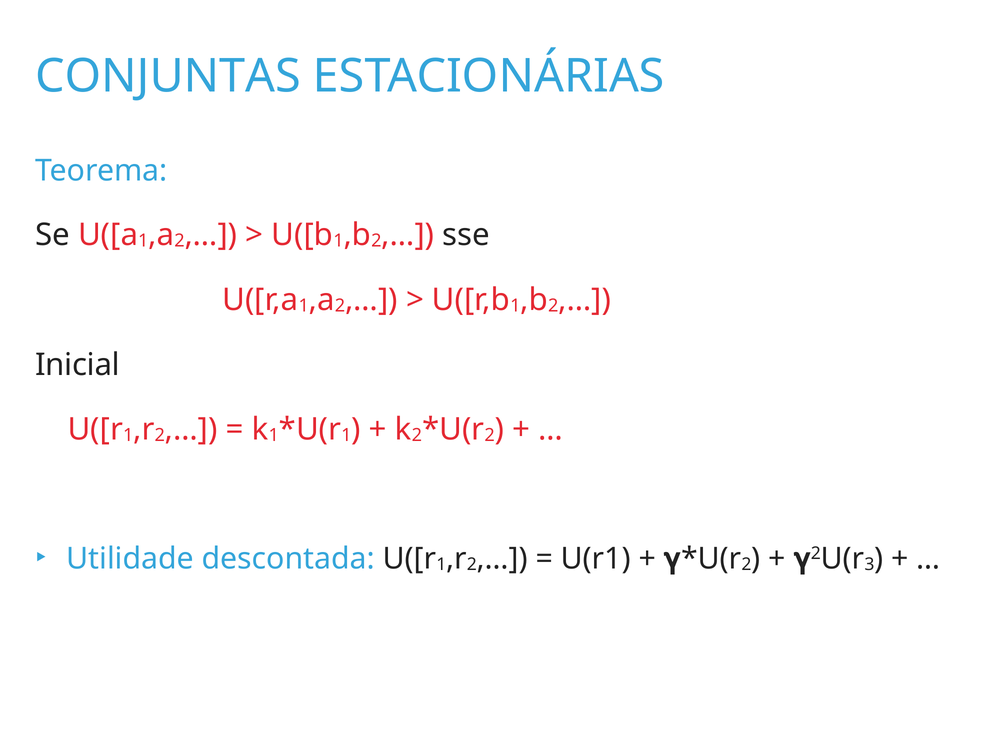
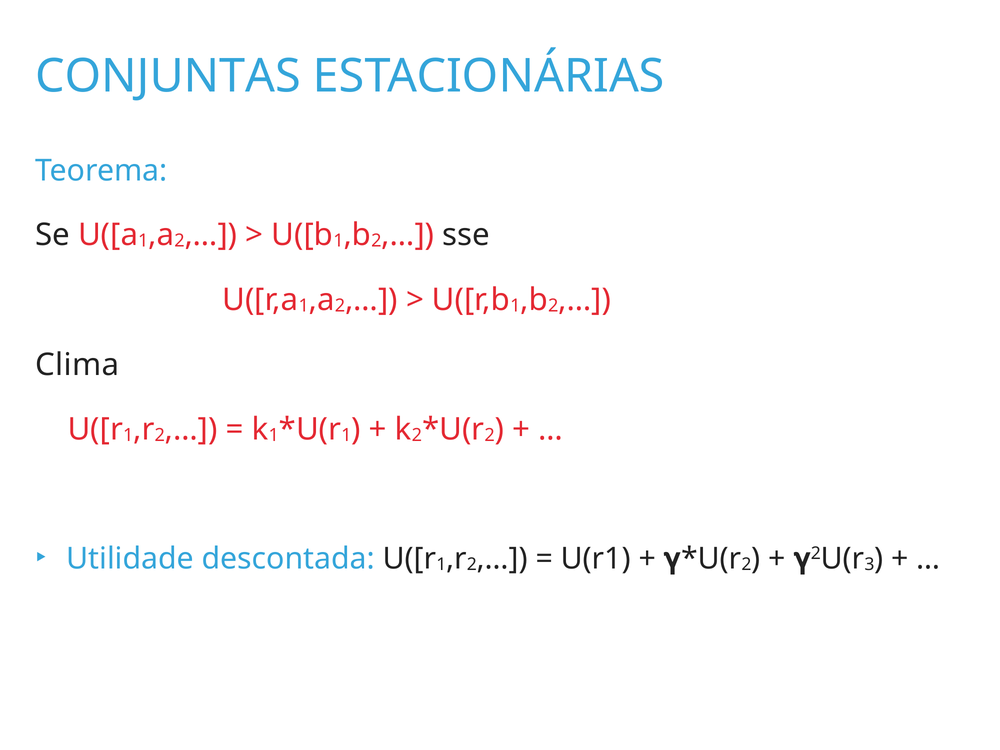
Inicial: Inicial -> Clima (77, 365)
